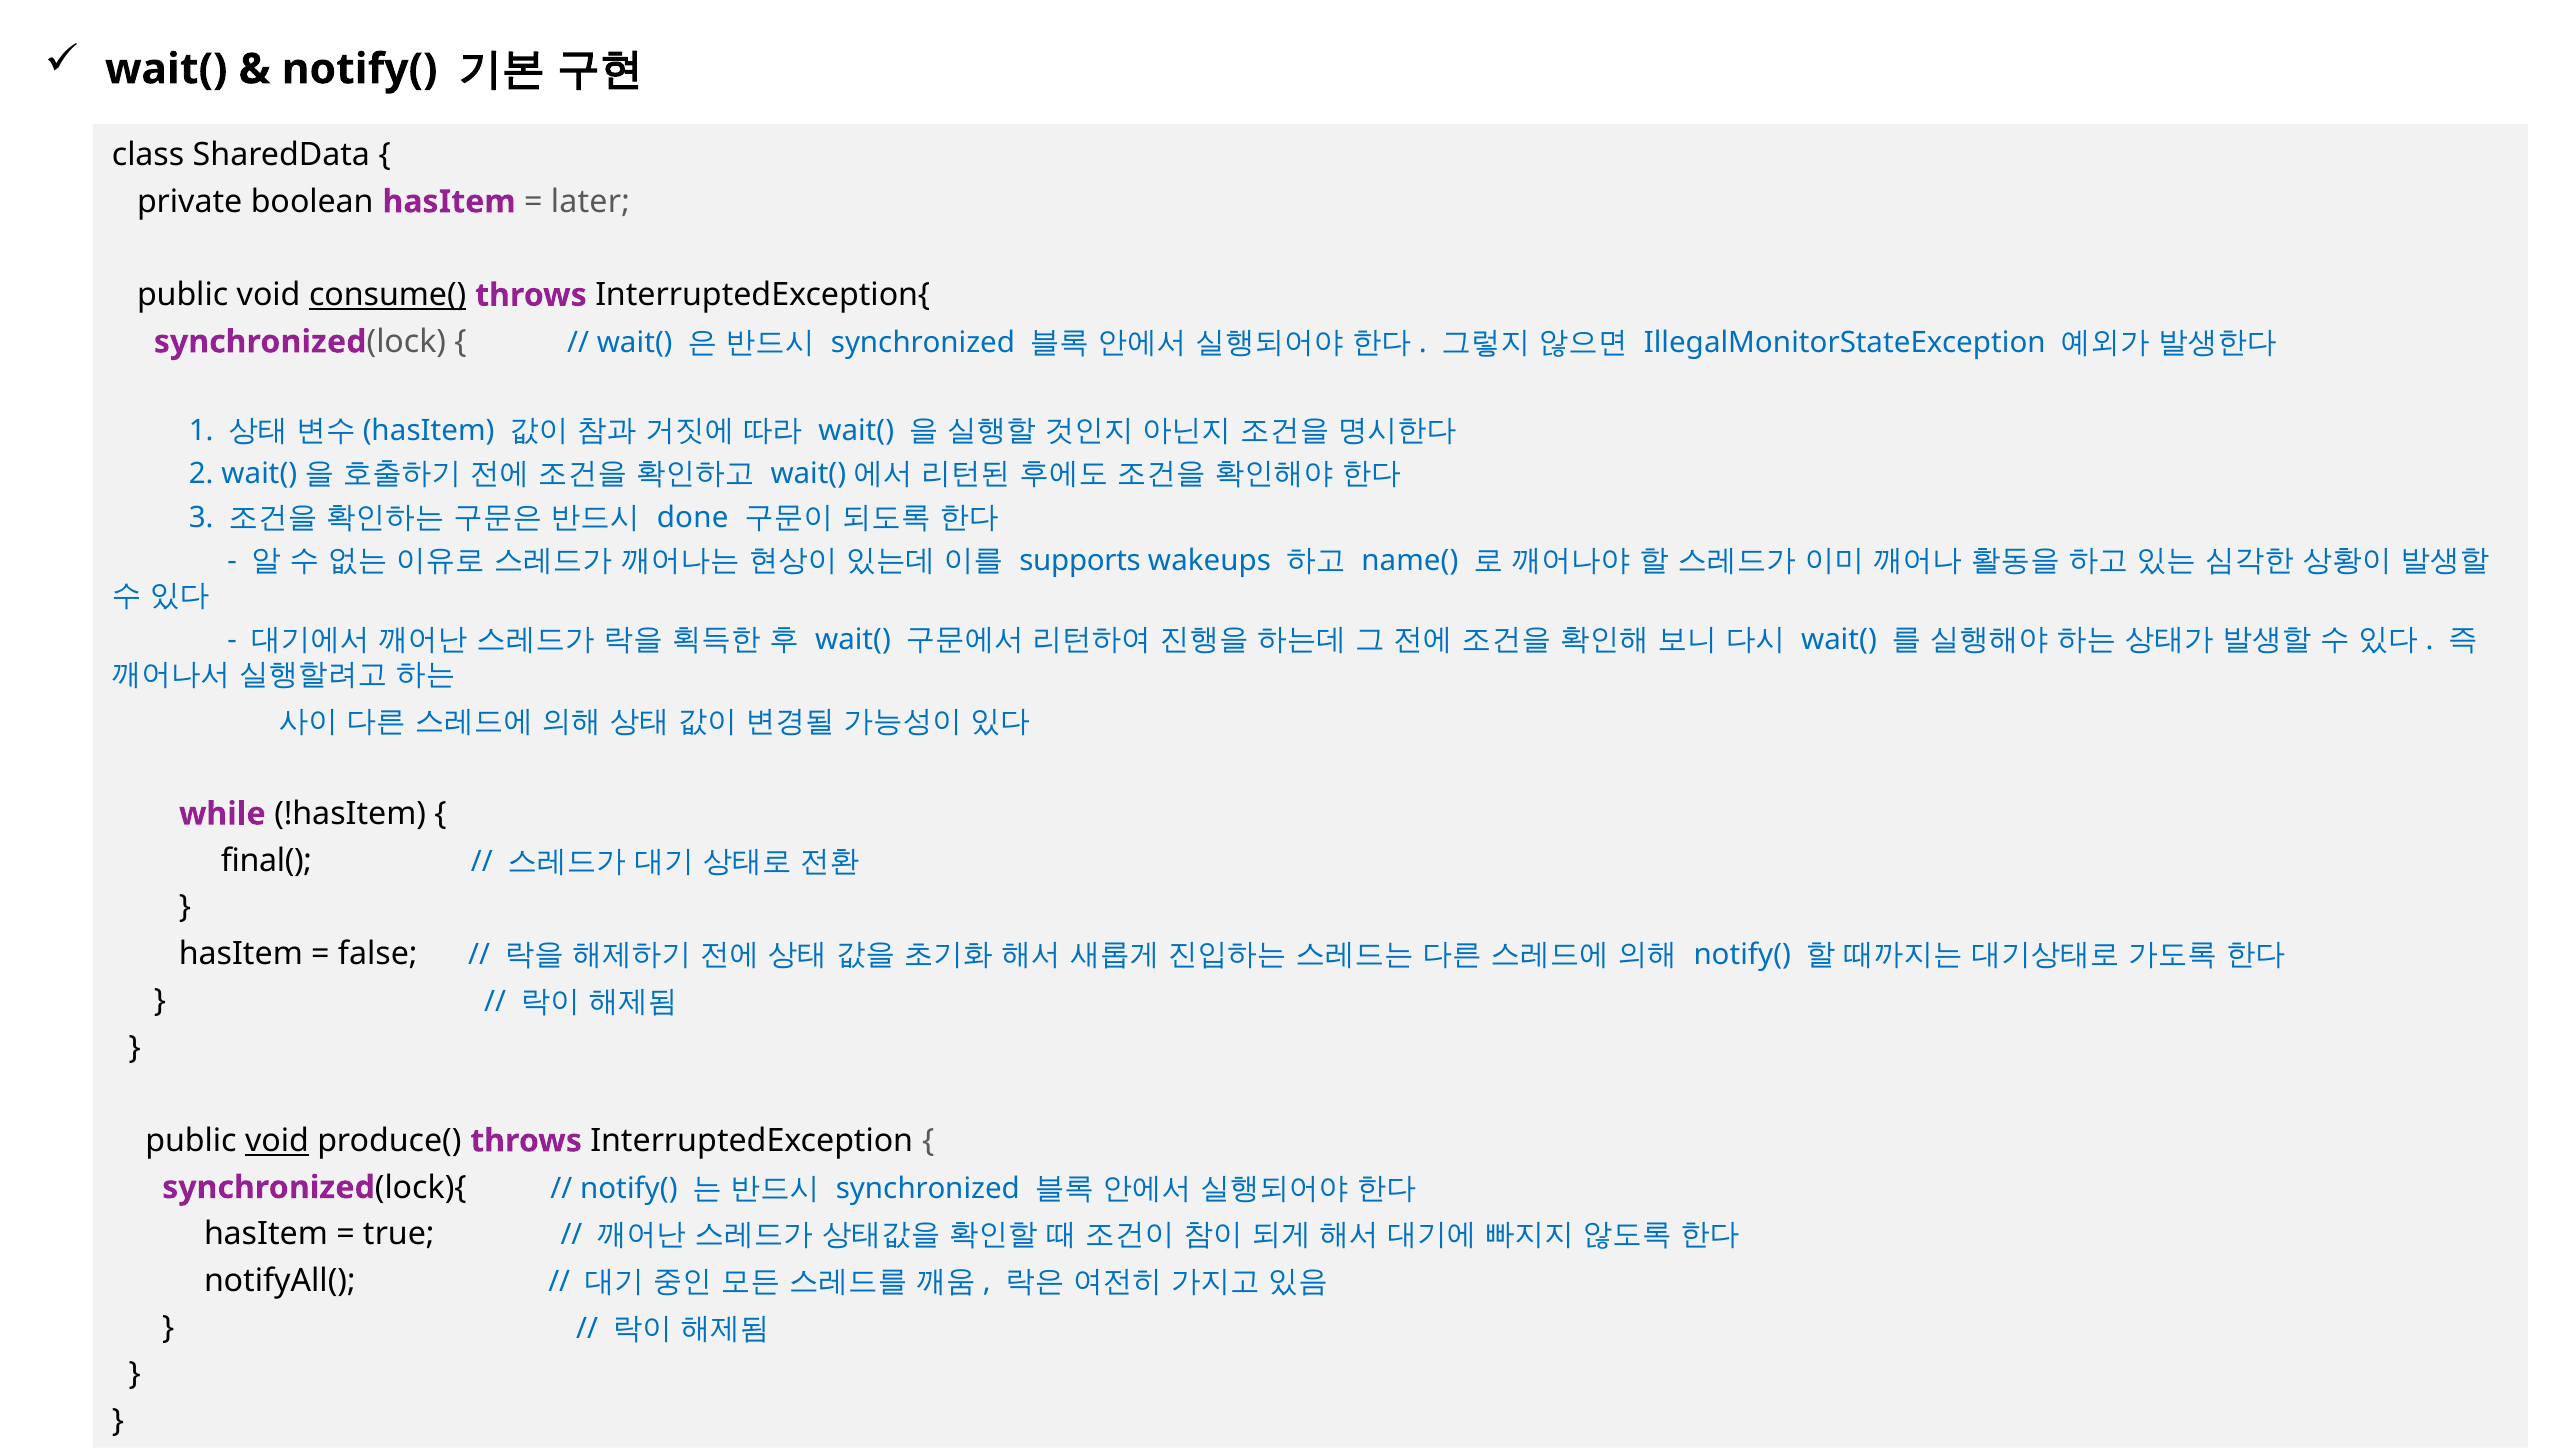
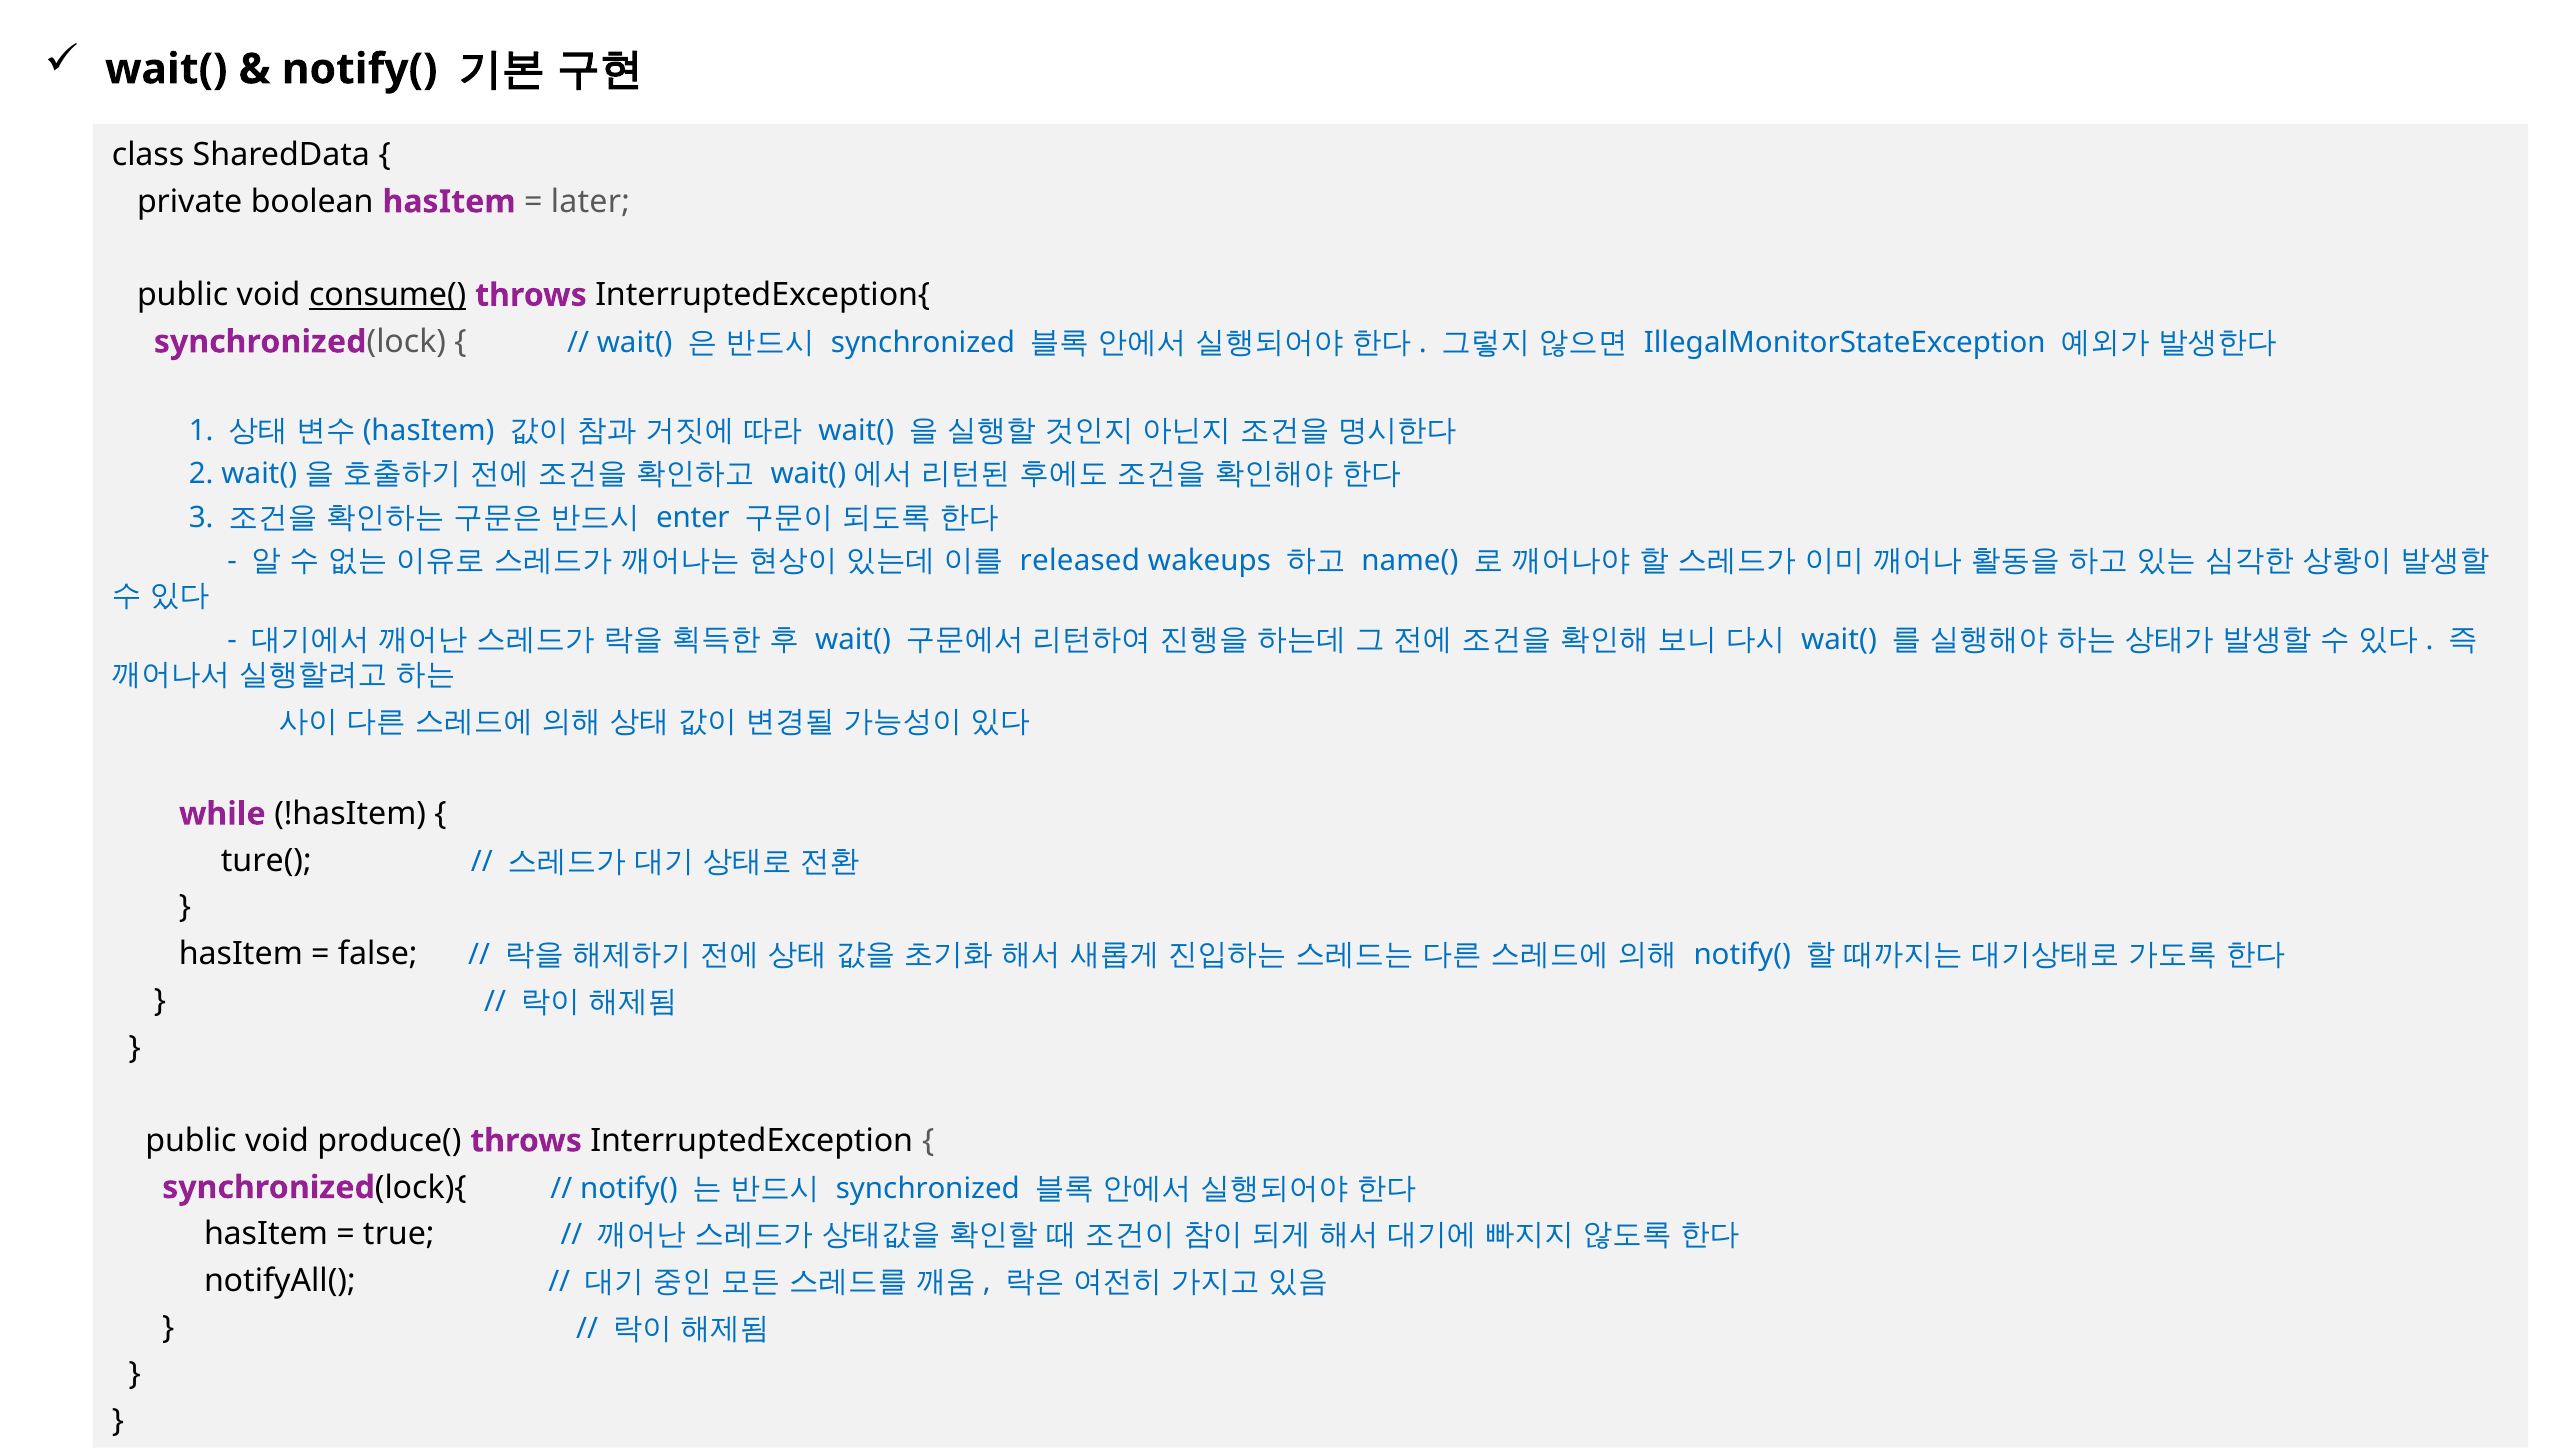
done: done -> enter (693, 517)
supports: supports -> released (1080, 561)
final(: final( -> ture( (266, 861)
void underline: present -> none (277, 1141)
